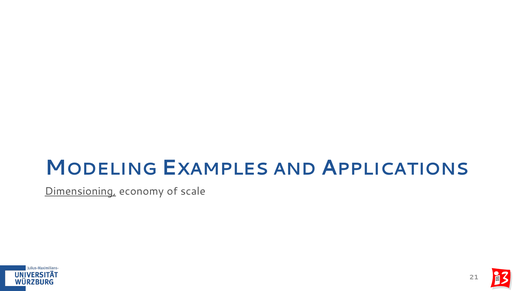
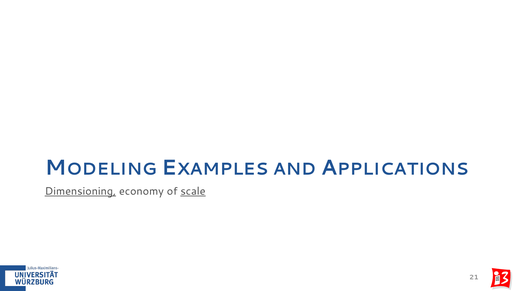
scale underline: none -> present (193, 192)
